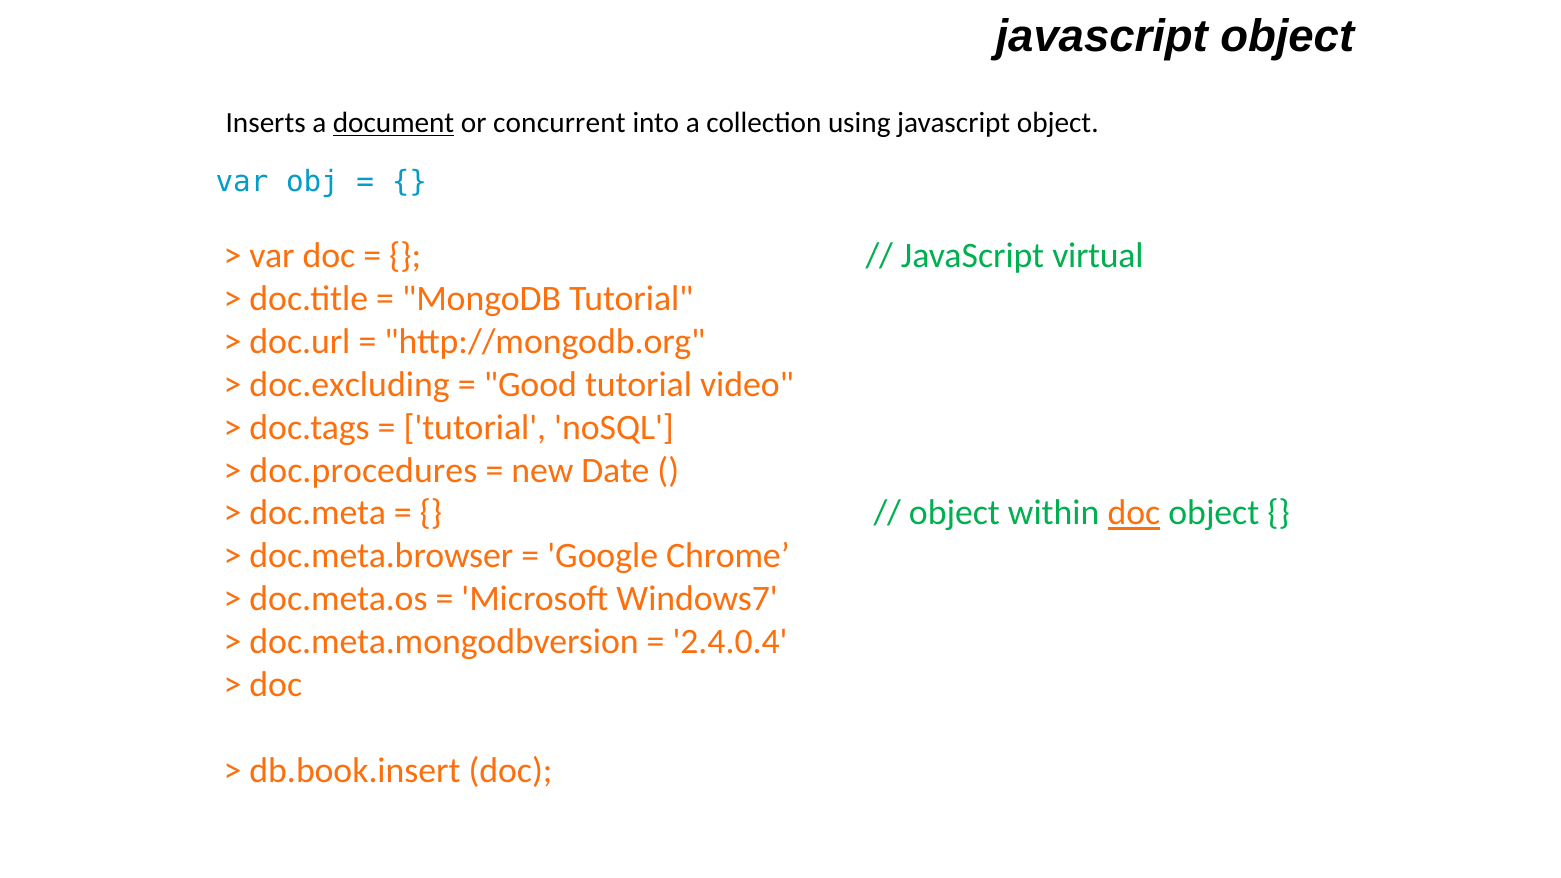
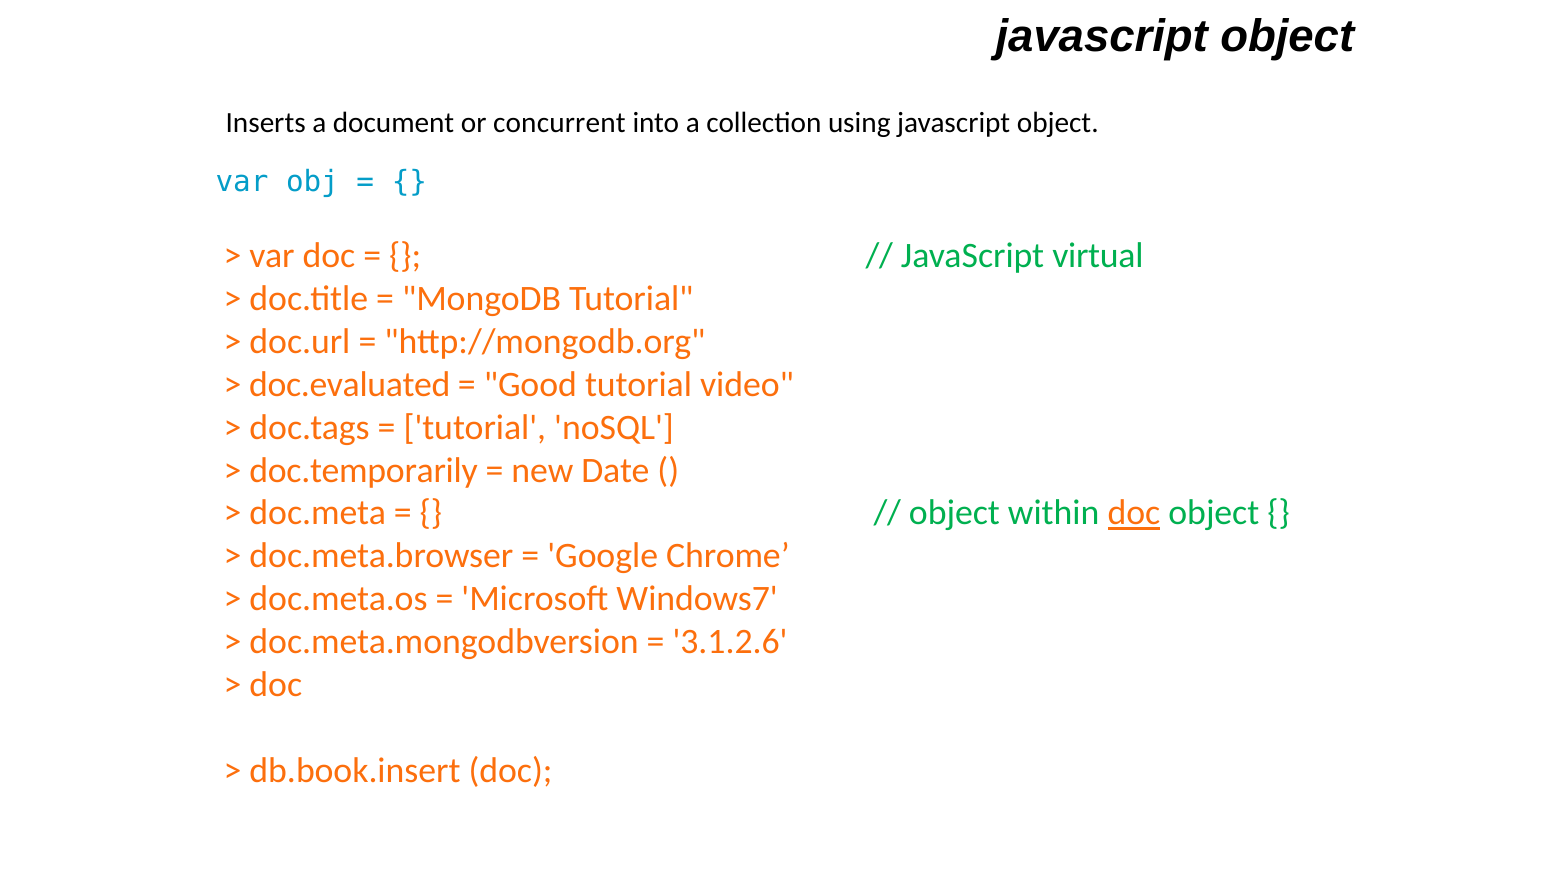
document underline: present -> none (394, 123)
doc.excluding: doc.excluding -> doc.evaluated (350, 384)
doc.procedures: doc.procedures -> doc.temporarily (364, 470)
2.4.0.4: 2.4.0.4 -> 3.1.2.6 (730, 642)
